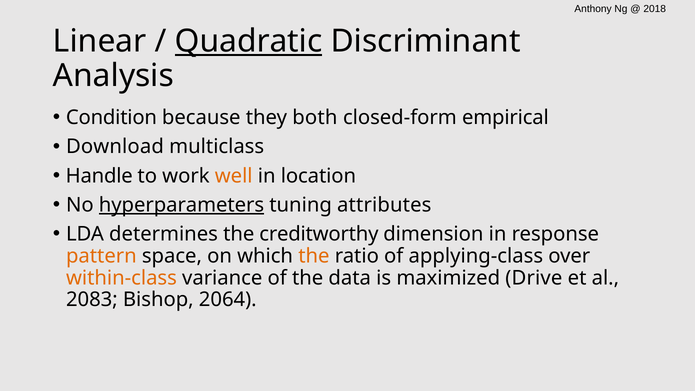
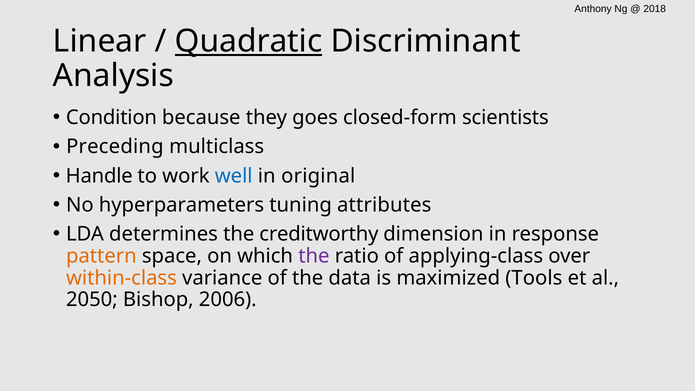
both: both -> goes (315, 118)
empirical: empirical -> scientists (505, 118)
Download: Download -> Preceding (115, 147)
well colour: orange -> blue (234, 176)
location: location -> original (318, 176)
hyperparameters underline: present -> none (181, 205)
the colour: orange -> purple (314, 256)
Drive: Drive -> Tools (534, 278)
2083: 2083 -> 2050 (92, 300)
2064: 2064 -> 2006 (228, 300)
